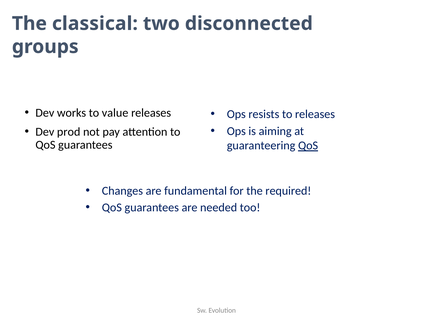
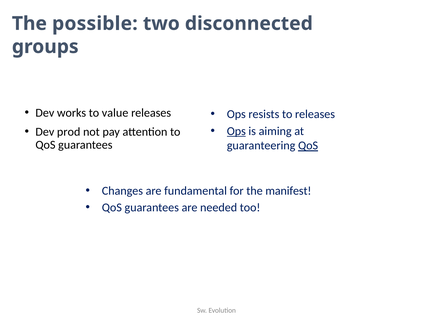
classical: classical -> possible (95, 24)
Ops underline: none -> present (236, 131)
required: required -> manifest (288, 191)
